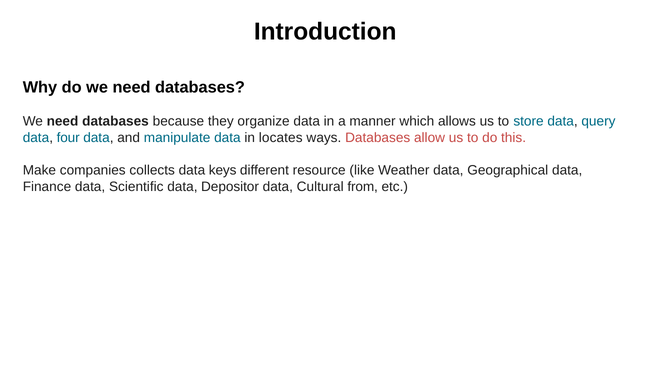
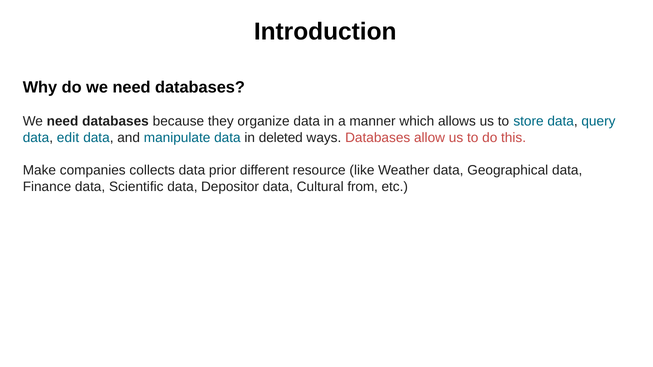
four: four -> edit (68, 138)
locates: locates -> deleted (281, 138)
keys: keys -> prior (223, 170)
